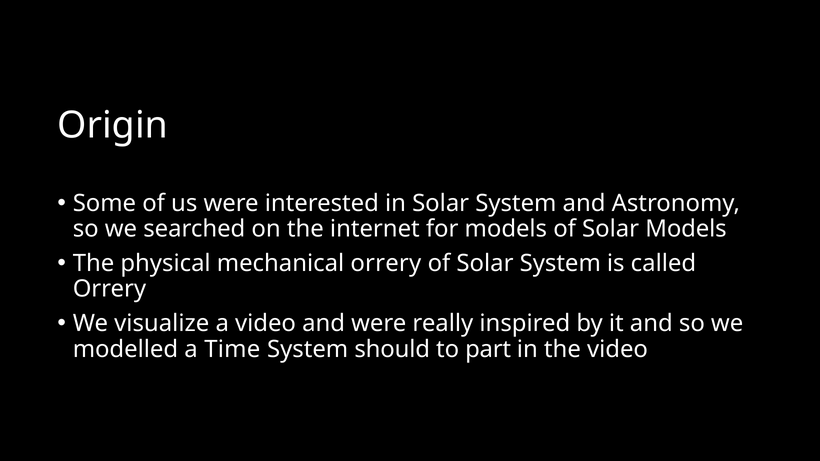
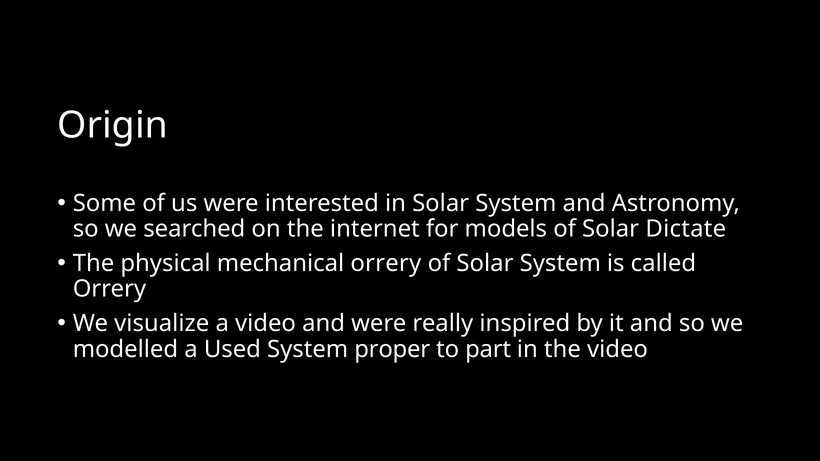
Solar Models: Models -> Dictate (686, 229)
Time: Time -> Used (232, 349)
should: should -> proper (392, 349)
